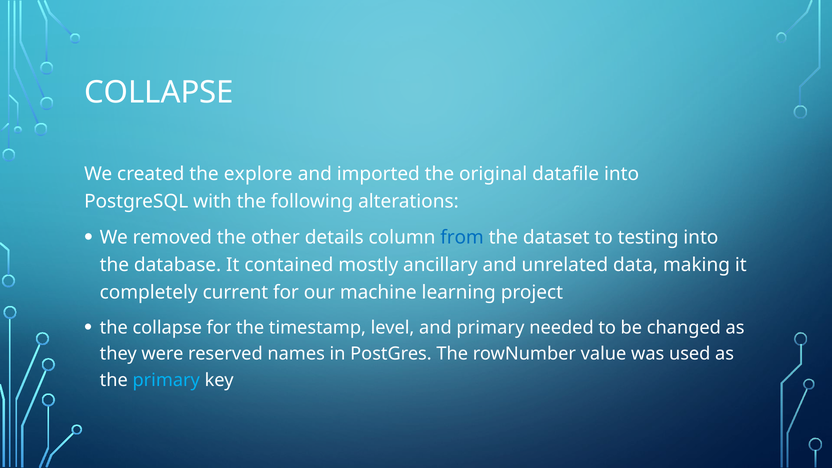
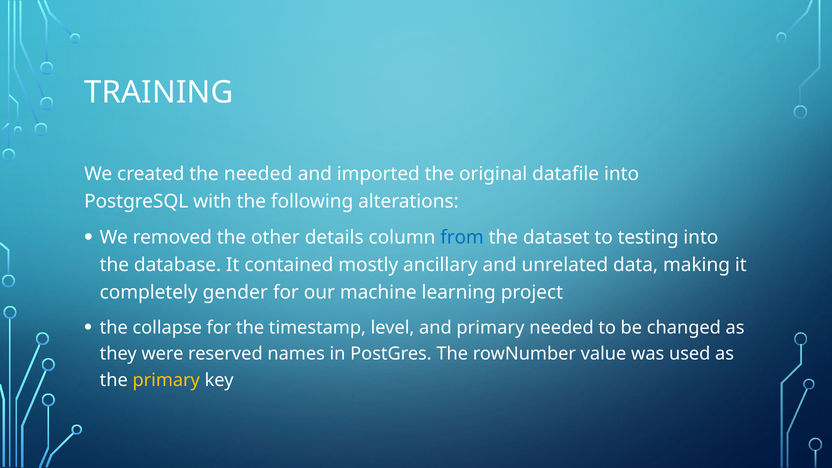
COLLAPSE: COLLAPSE -> TRAINING (159, 92)
the explore: explore -> needed (258, 174)
current: current -> gender (235, 292)
primary colour: light blue -> yellow (166, 380)
